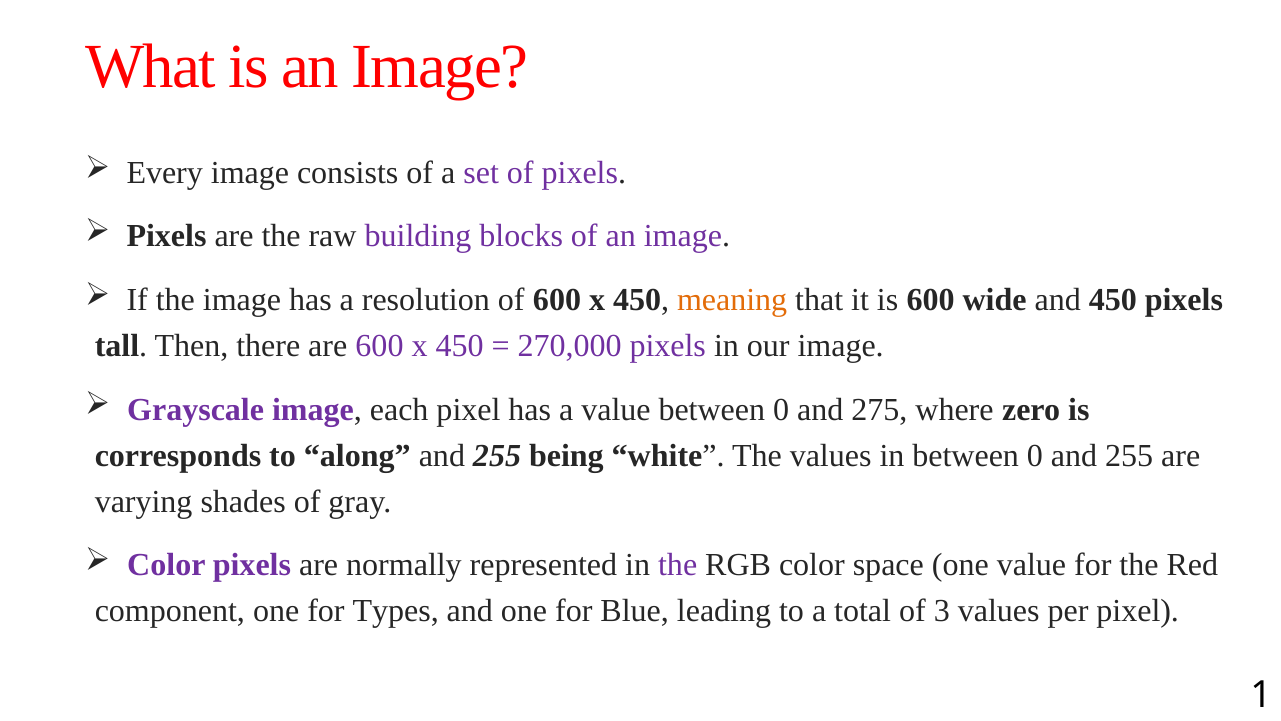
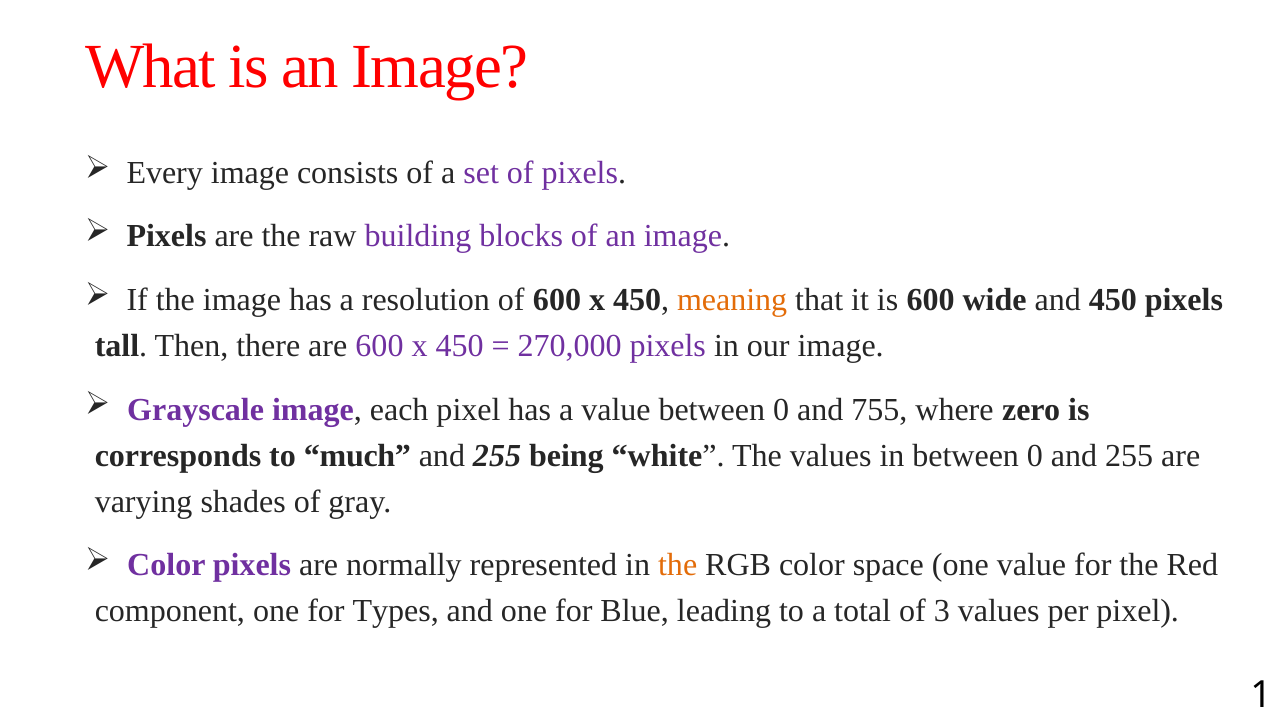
275: 275 -> 755 (879, 409)
along: along -> much (357, 455)
the colour: purple -> orange (678, 565)
